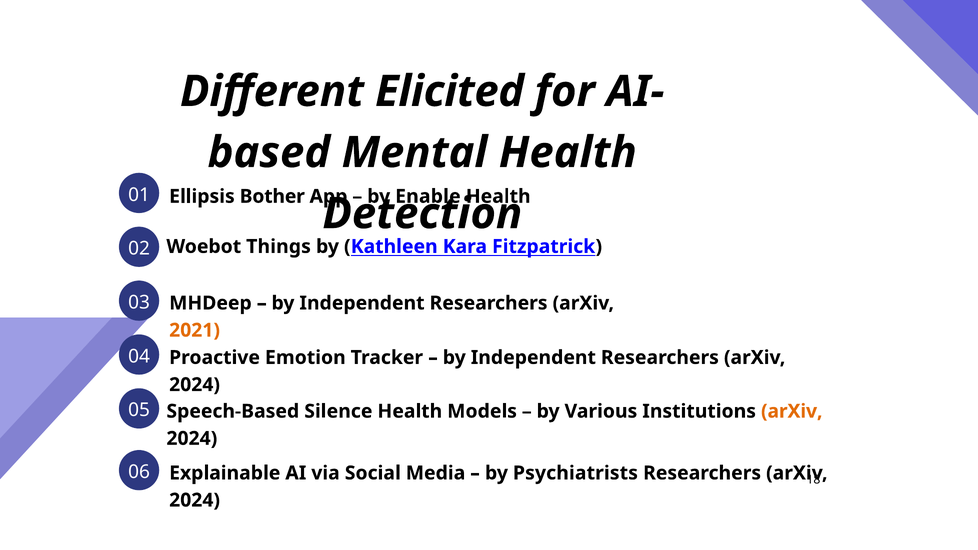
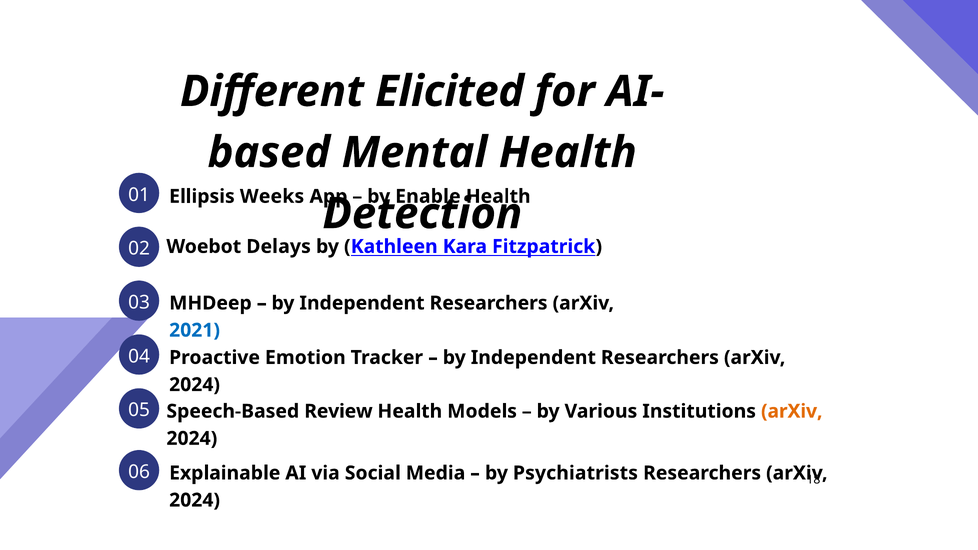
Bother: Bother -> Weeks (272, 196)
Things: Things -> Delays (279, 247)
2021 colour: orange -> blue (195, 330)
Silence: Silence -> Review (338, 411)
